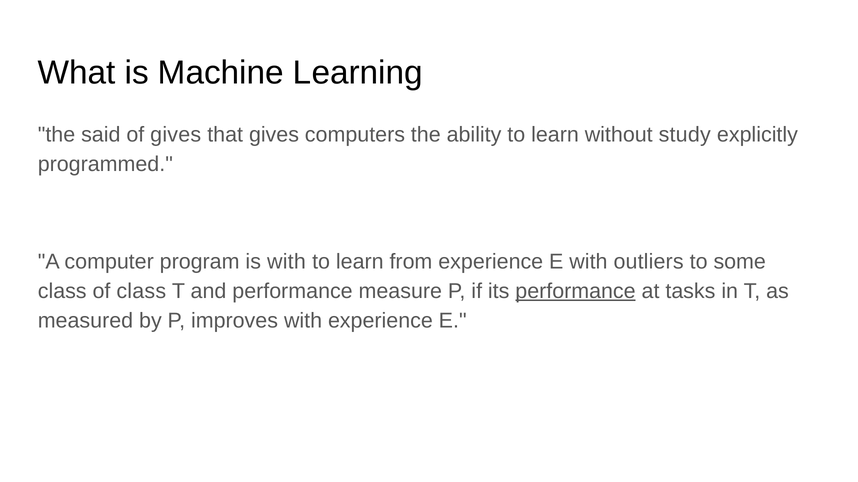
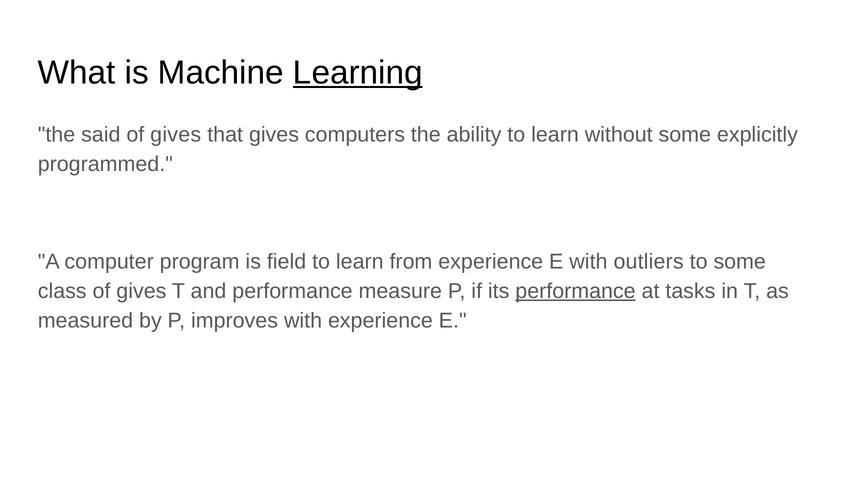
Learning underline: none -> present (358, 73)
without study: study -> some (685, 135)
is with: with -> field (287, 262)
class of class: class -> gives (141, 291)
